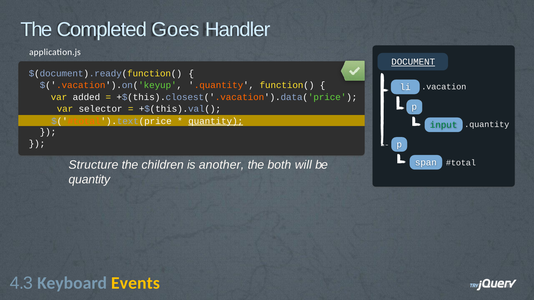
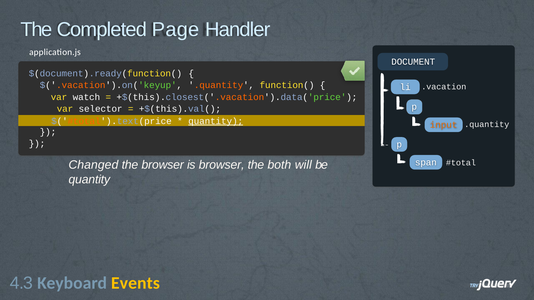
Goes: Goes -> Page (176, 29)
DOCUMENT underline: present -> none (413, 62)
added: added -> watch (86, 97)
input colour: green -> orange (444, 125)
Structure: Structure -> Changed (93, 165)
the children: children -> browser (163, 165)
is another: another -> browser (222, 165)
